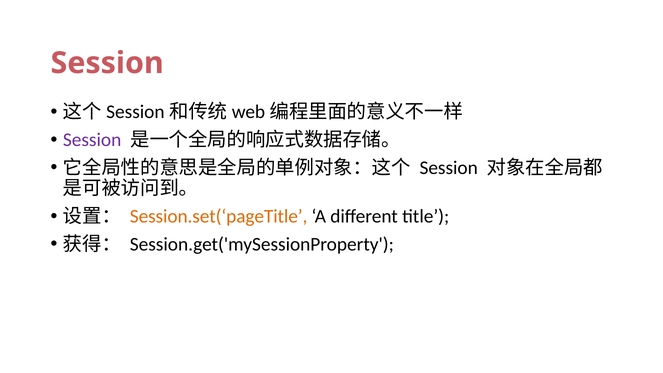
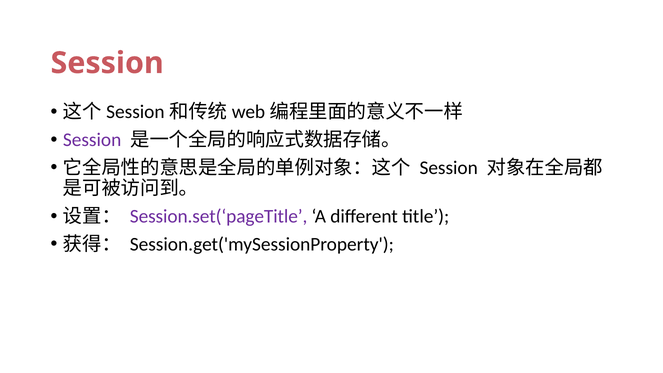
Session.set(‘pageTitle colour: orange -> purple (219, 216)
